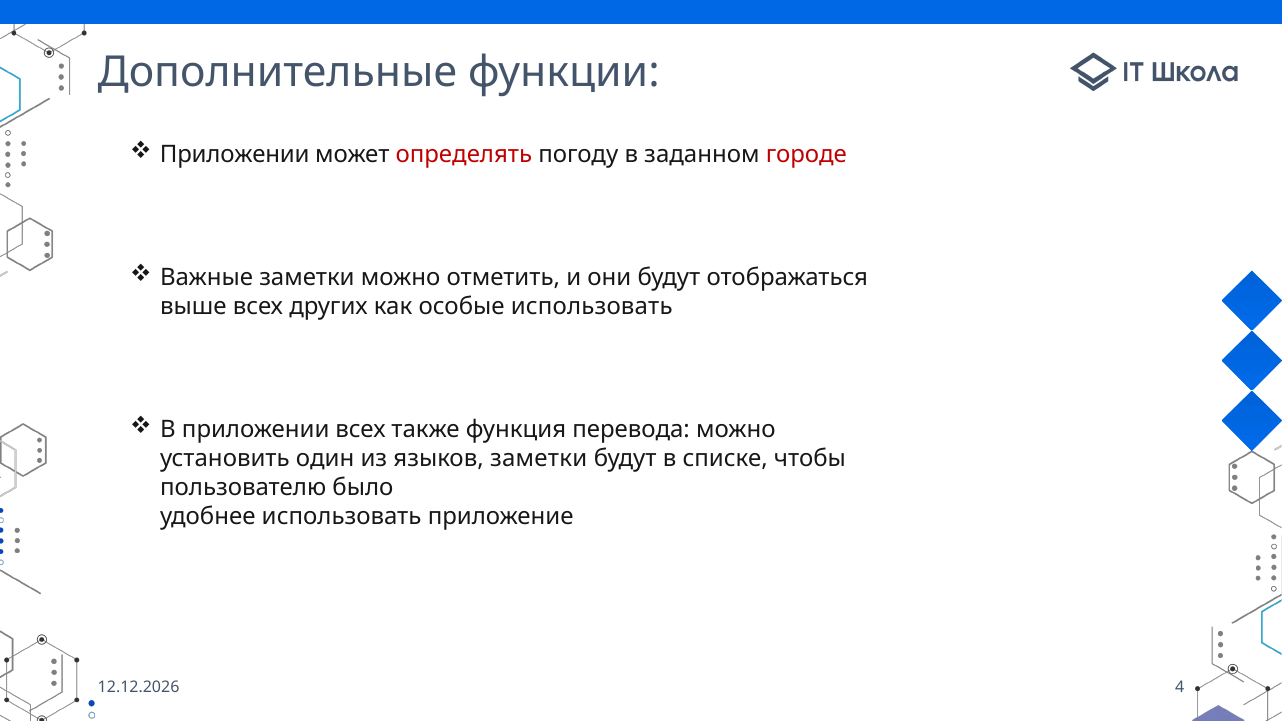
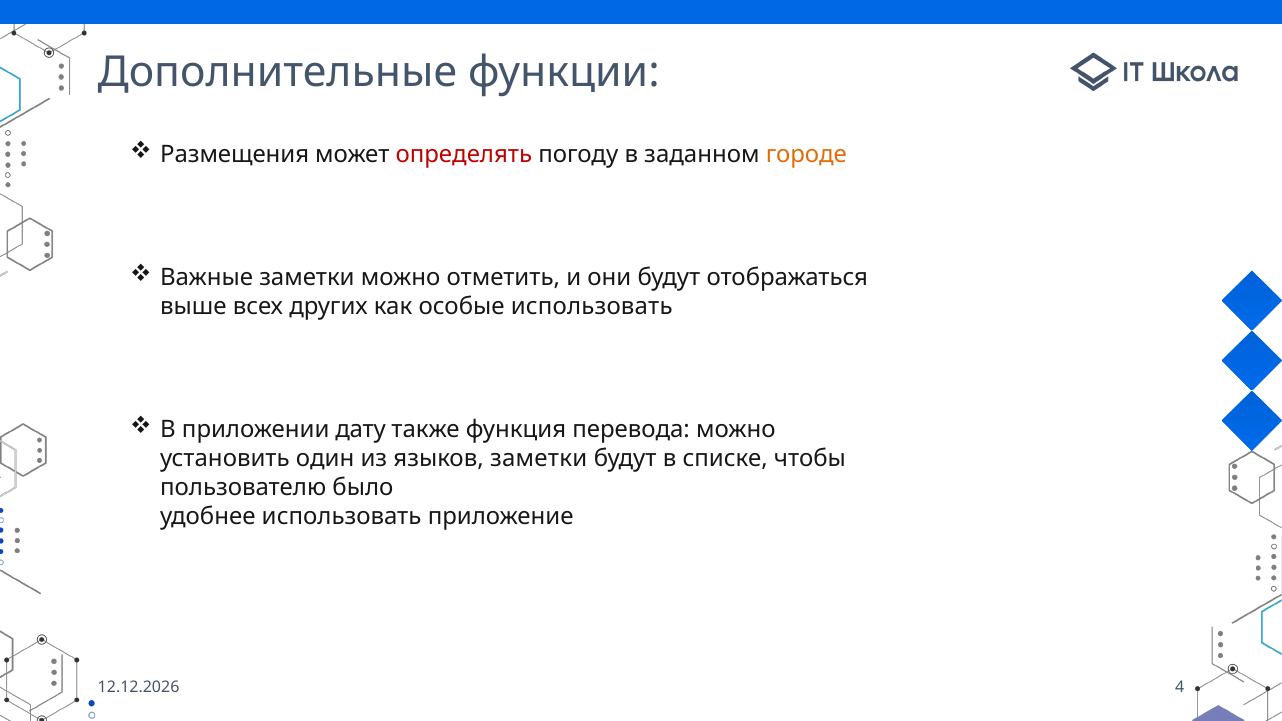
Приложении: Приложении -> Размещения (235, 154)
городе colour: red -> orange (806, 154)
приложении всех: всех -> дату (361, 430)
